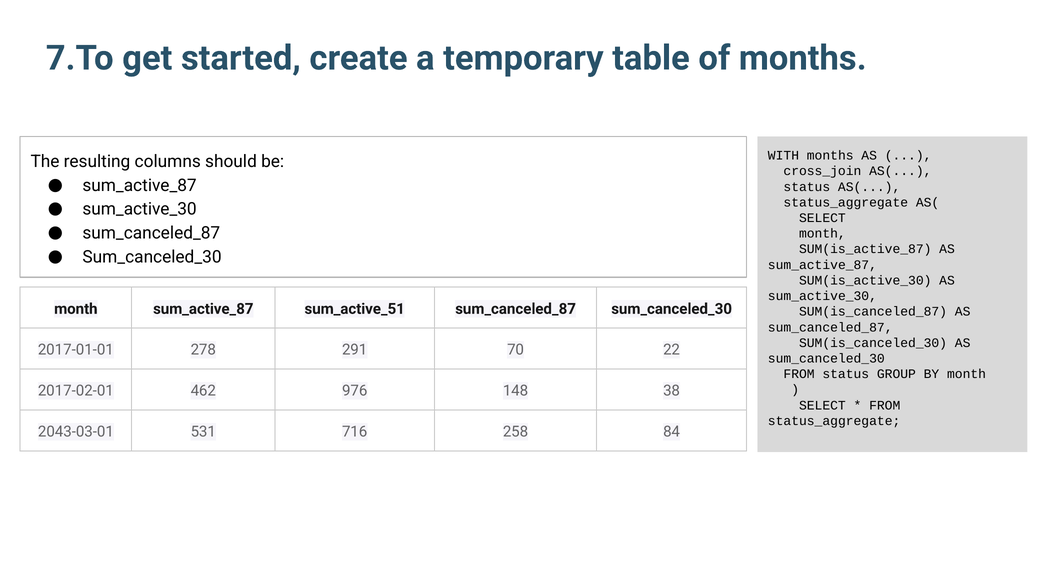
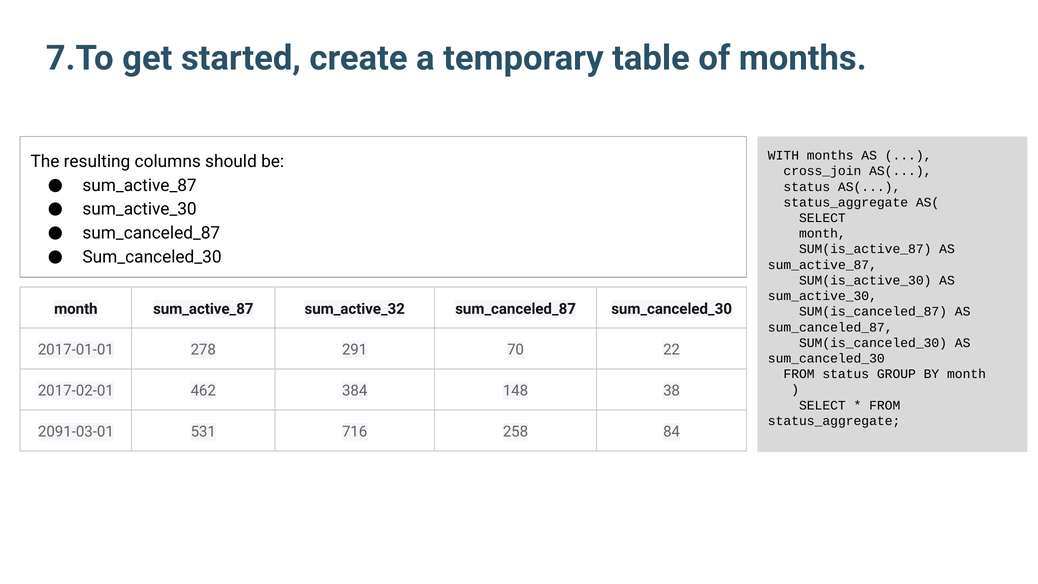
sum_active_51: sum_active_51 -> sum_active_32 (355, 309)
976: 976 -> 384 (355, 391)
2043-03-01: 2043-03-01 -> 2091-03-01 (76, 432)
